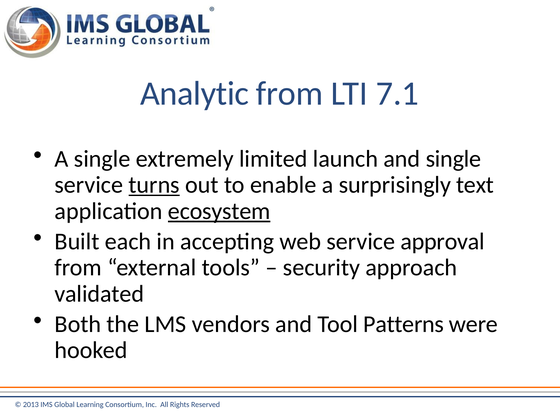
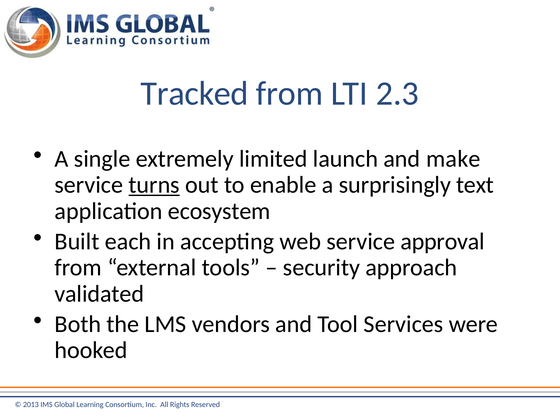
Analytic: Analytic -> Tracked (195, 93)
7.1: 7.1 -> 2.3 (397, 93)
and single: single -> make (453, 159)
ecosystem underline: present -> none (219, 211)
Patterns: Patterns -> Services (403, 324)
